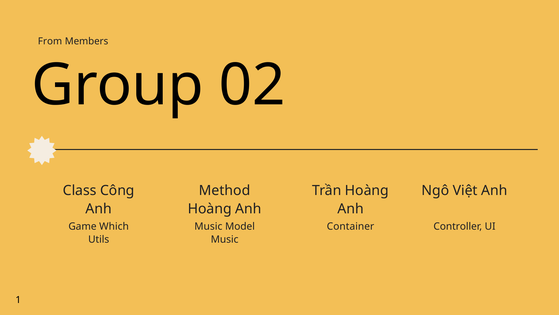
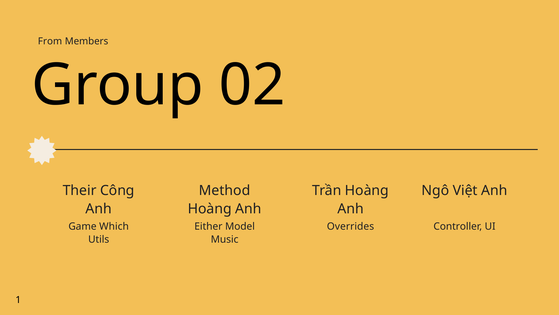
Class: Class -> Their (80, 190)
Music: Music -> Either (208, 226)
Container: Container -> Overrides (351, 226)
